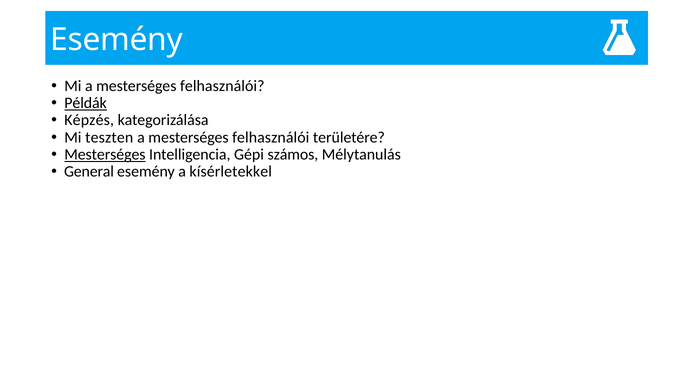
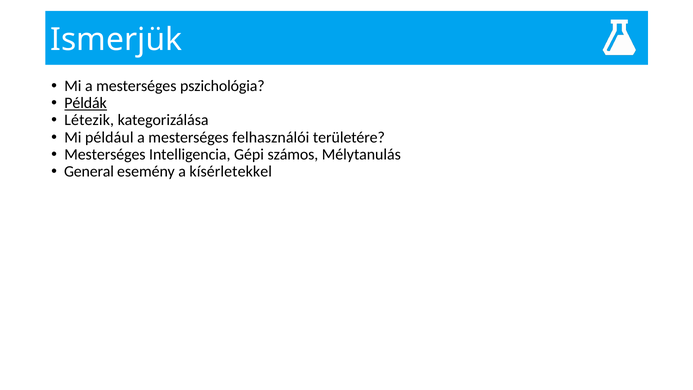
Esemény: Esemény -> Ismerjük (116, 40)
Mi a mesterséges felhasználói: felhasználói -> pszichológia (222, 86)
Képzés: Képzés -> Létezik (89, 120)
teszten: teszten -> például (109, 137)
Mesterséges underline: present -> none (105, 154)
